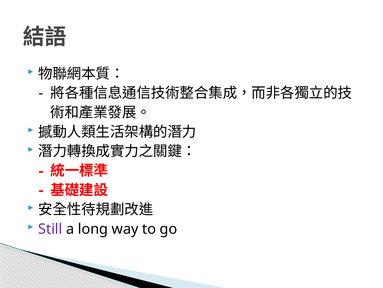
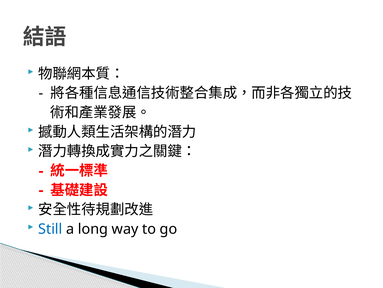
Still colour: purple -> blue (50, 229)
